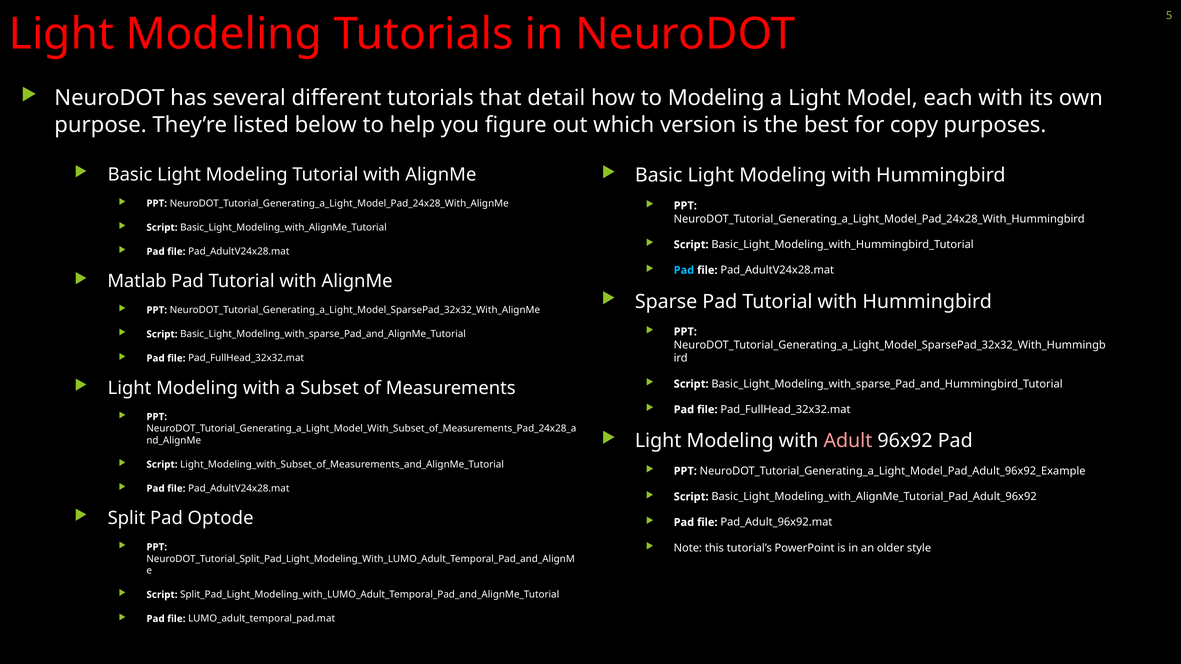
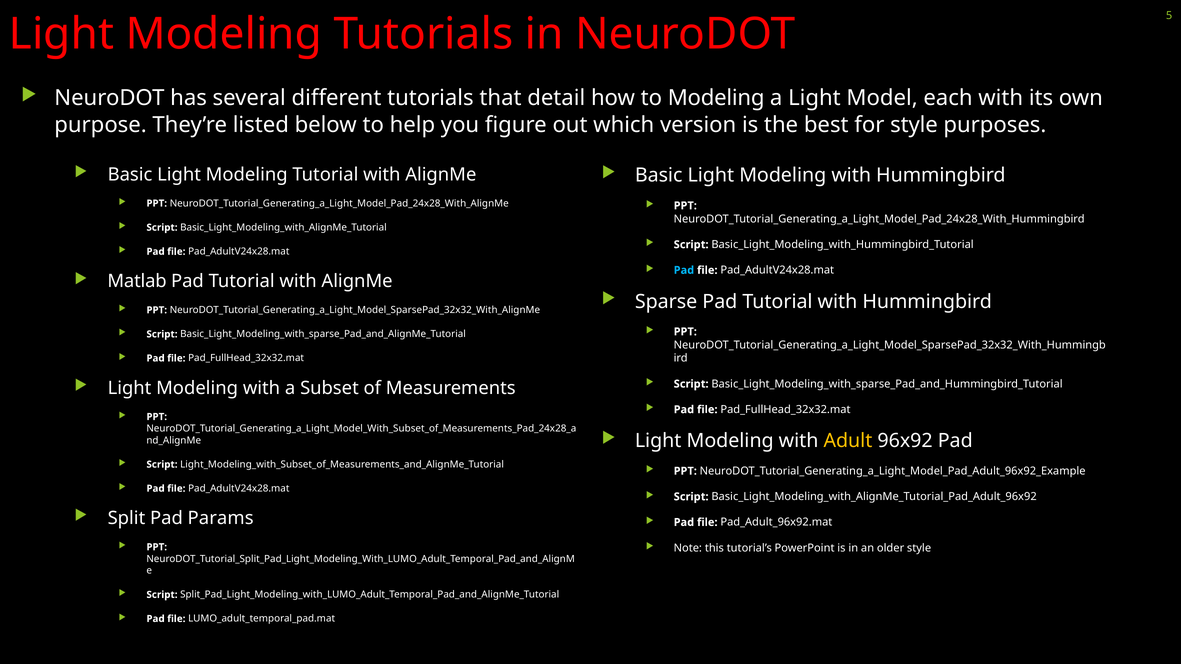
for copy: copy -> style (914, 125)
Adult colour: pink -> yellow (848, 441)
Optode: Optode -> Params (221, 519)
